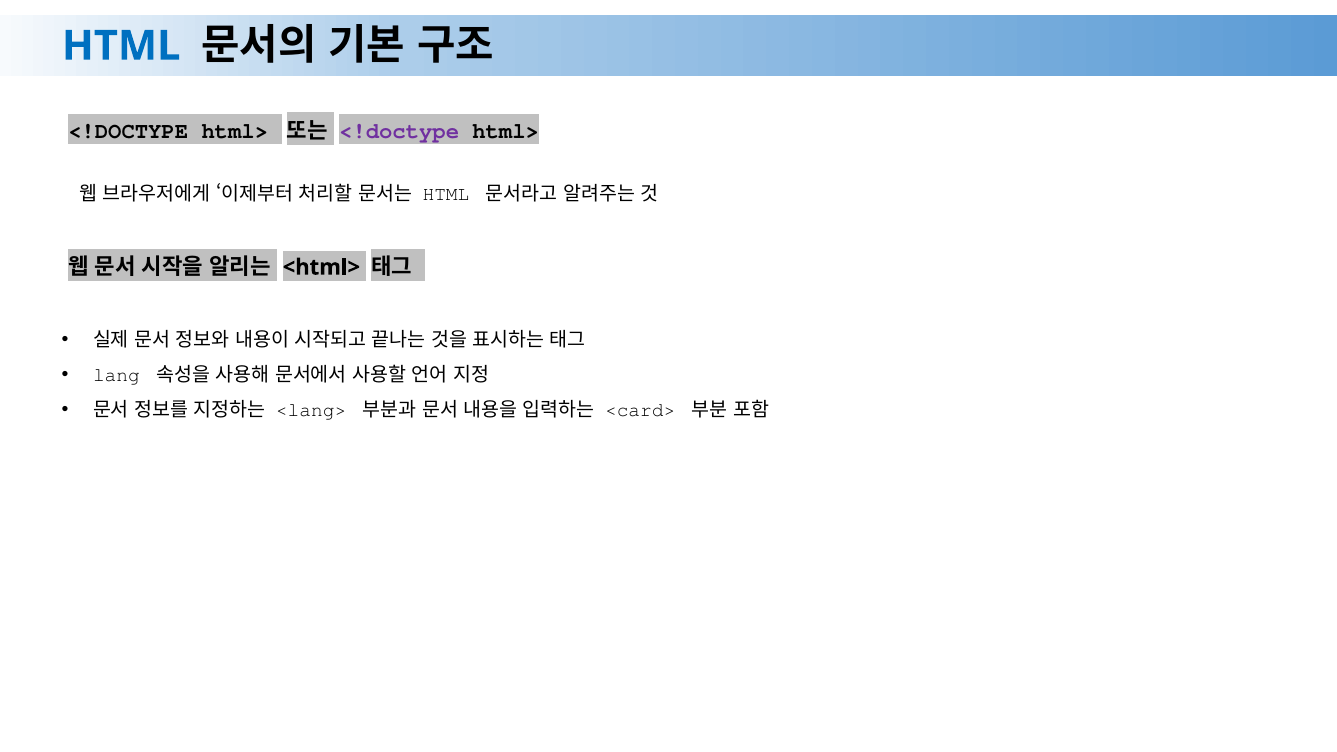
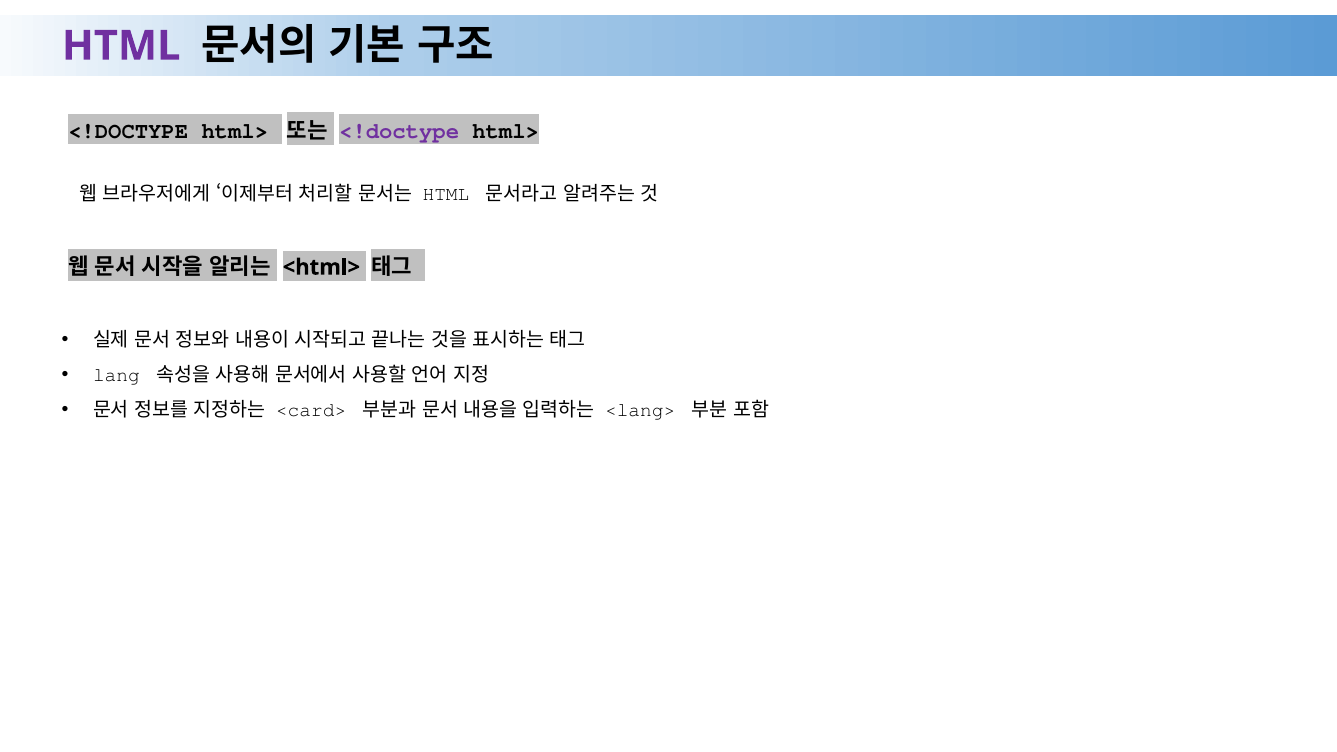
HTML colour: blue -> purple (121, 46)
<lang>: <lang> -> <card> (311, 410)
<card>: <card> -> <lang> (640, 410)
